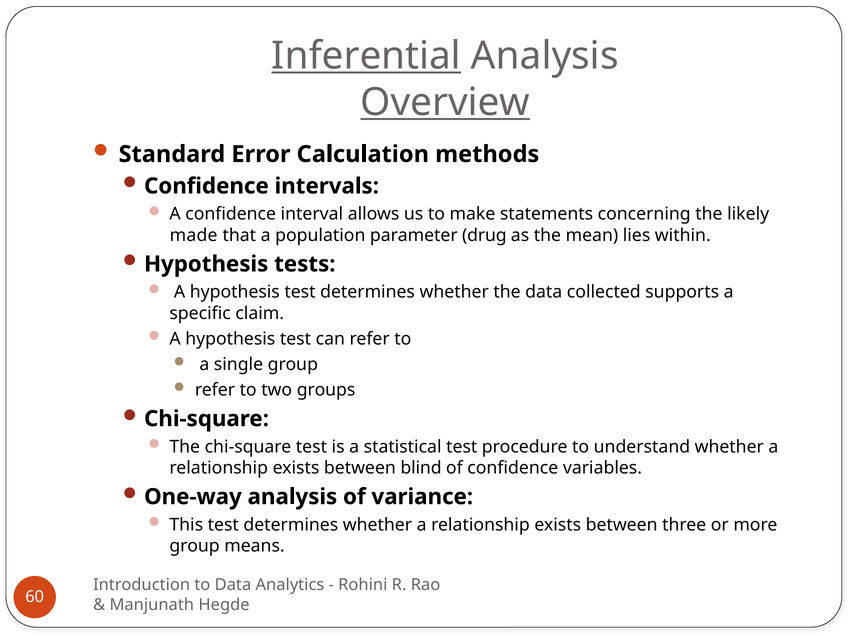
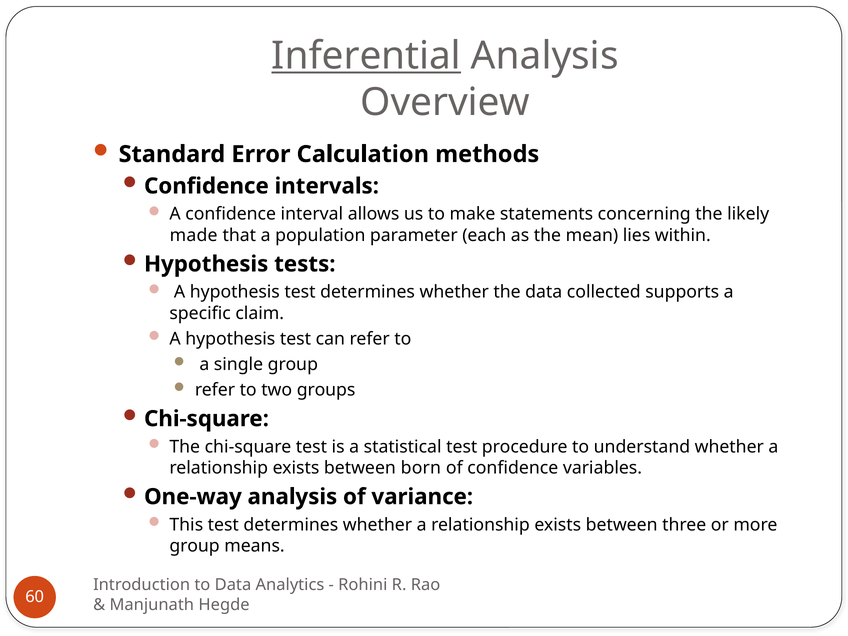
Overview underline: present -> none (445, 102)
drug: drug -> each (484, 235)
blind: blind -> born (421, 468)
